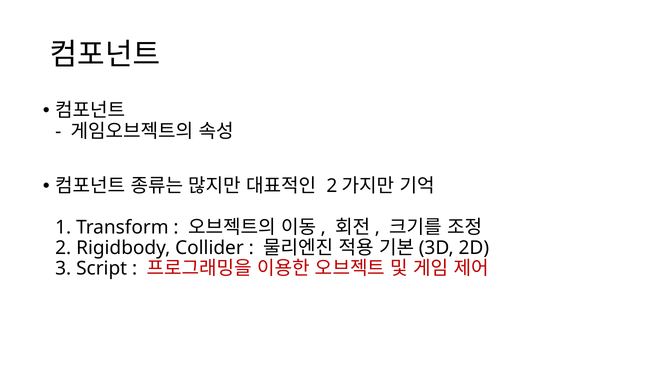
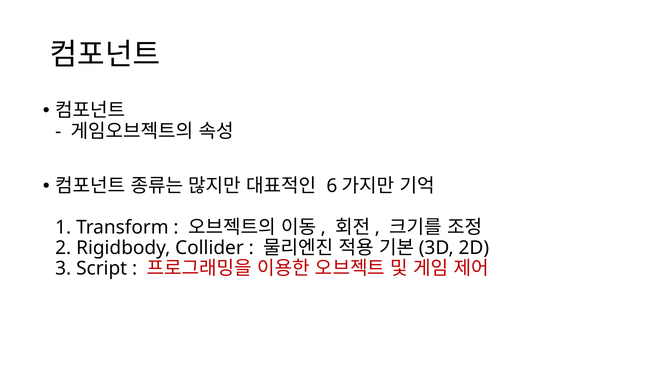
2: 2 -> 6 (332, 186)
